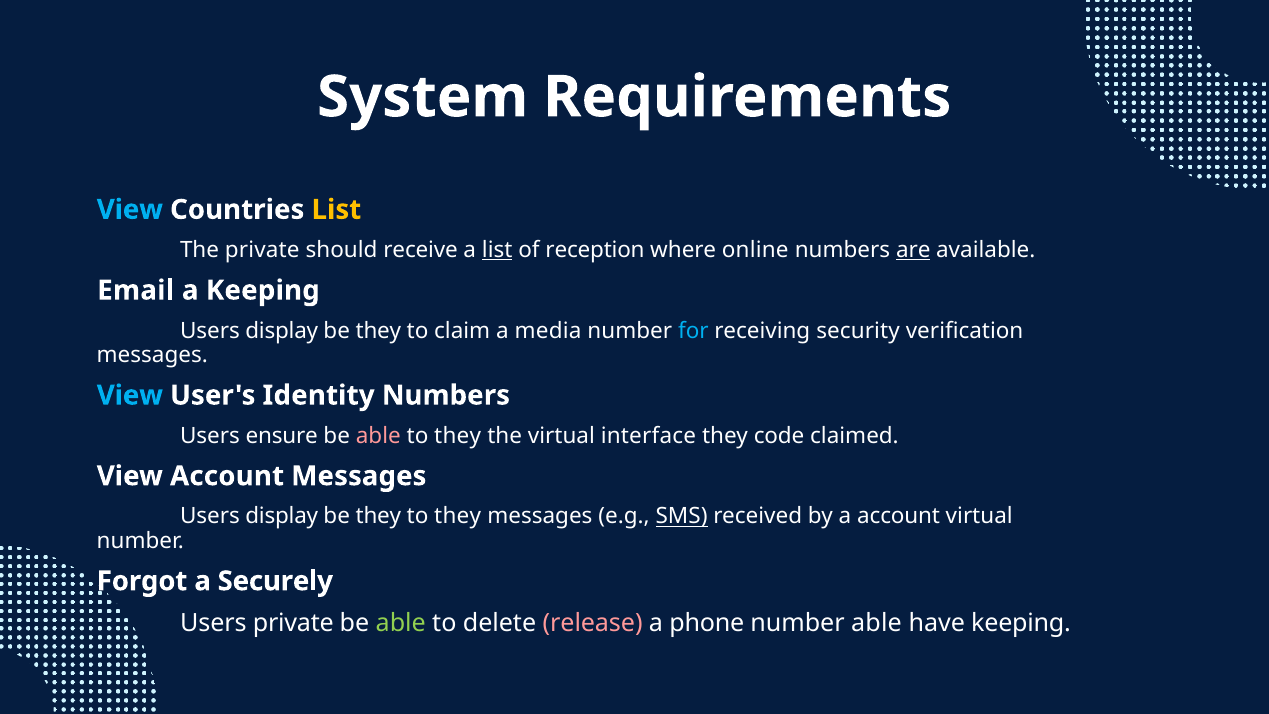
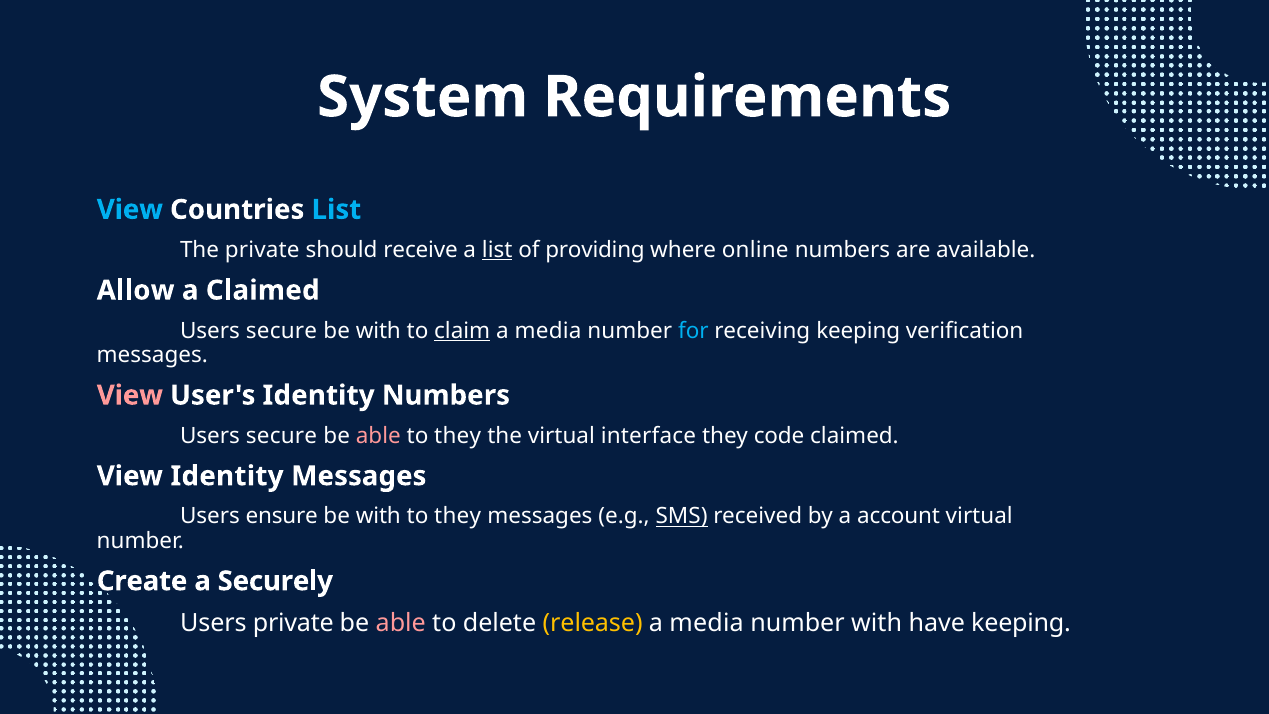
List colour: yellow -> light blue (336, 210)
reception: reception -> providing (595, 250)
are underline: present -> none (913, 250)
Email: Email -> Allow (136, 290)
a Keeping: Keeping -> Claimed (263, 290)
display: display -> secure (282, 331)
they: they -> with (378, 331)
claim underline: none -> present (462, 331)
receiving security: security -> keeping (858, 331)
View colour: light blue -> pink (130, 395)
ensure: ensure -> secure (282, 436)
View Account: Account -> Identity (227, 476)
display: display -> ensure (282, 516)
they: they -> with (378, 516)
Forgot: Forgot -> Create (142, 581)
able colour: light green -> pink (401, 623)
release colour: pink -> yellow (593, 623)
phone: phone -> media (707, 623)
number able: able -> with (877, 623)
